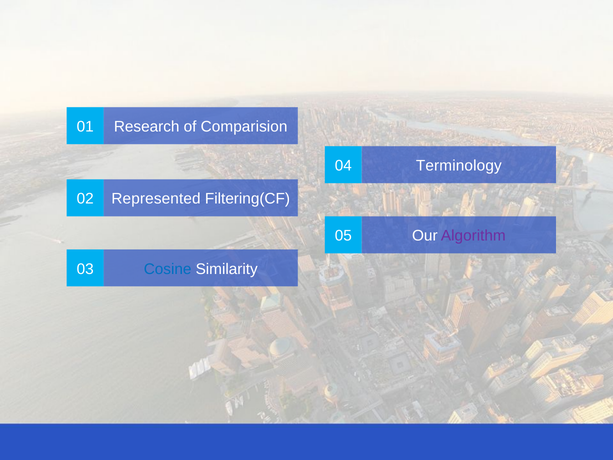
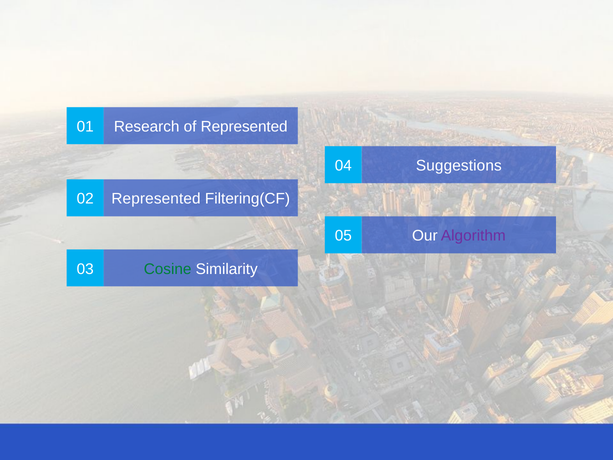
of Comparision: Comparision -> Represented (244, 127)
Terminology: Terminology -> Suggestions (459, 166)
Cosine colour: blue -> green (168, 269)
